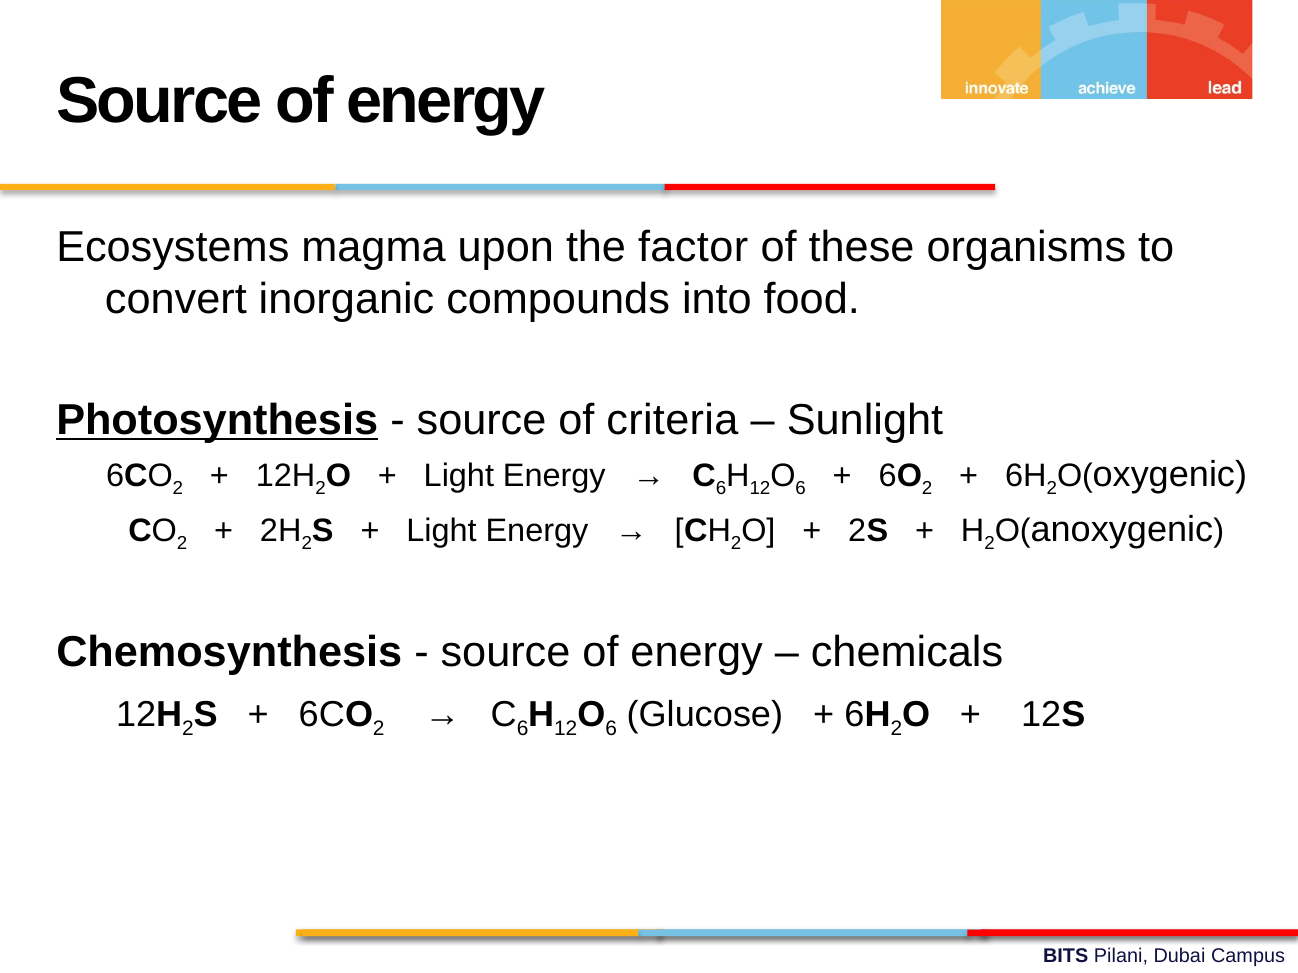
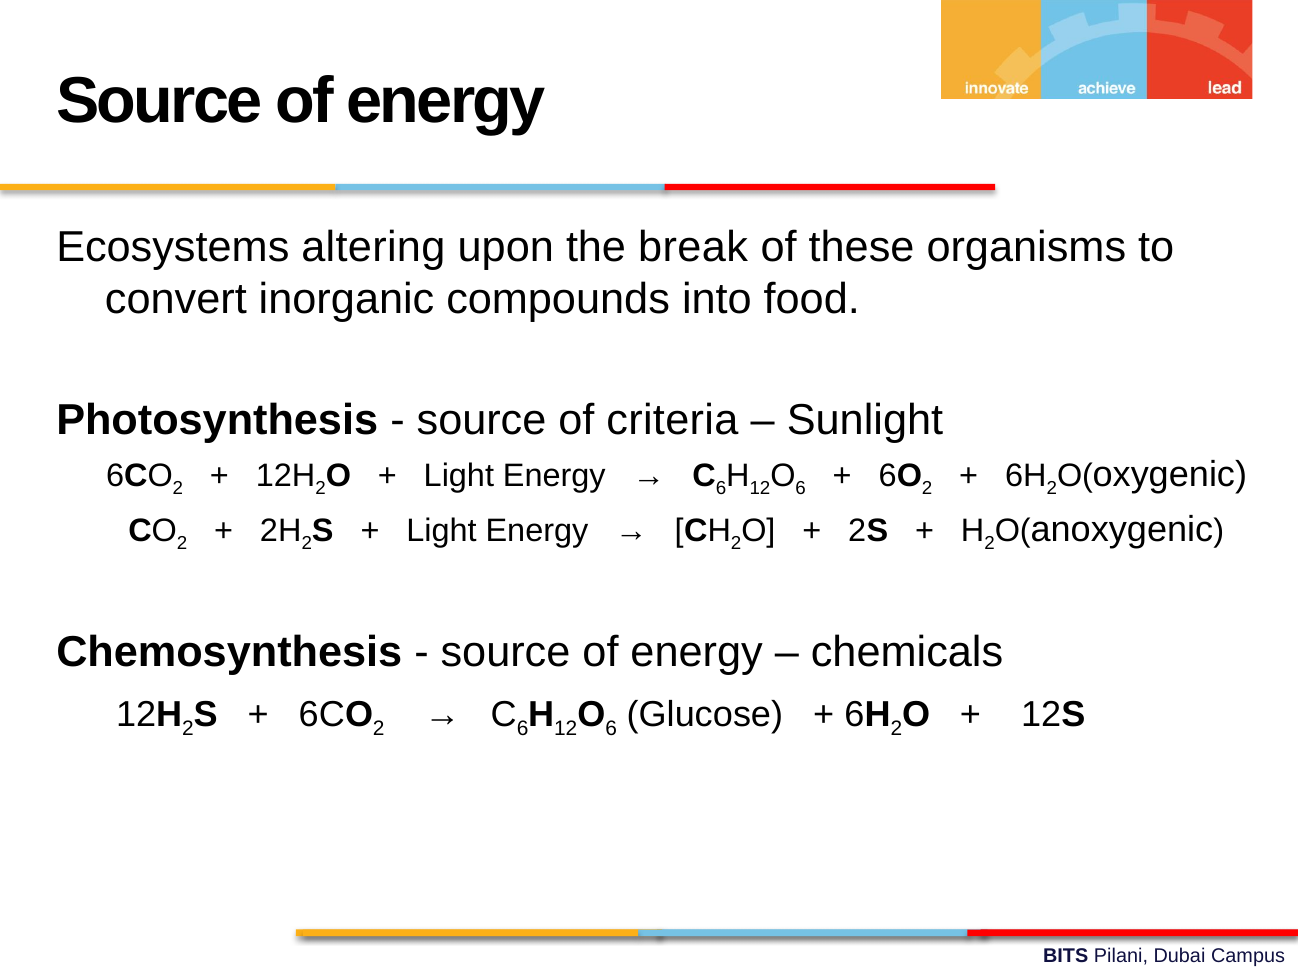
magma: magma -> altering (373, 248)
factor: factor -> break (693, 248)
Photosynthesis underline: present -> none (217, 421)
